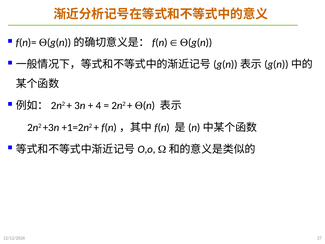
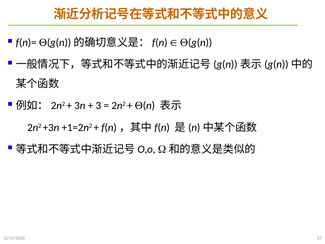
4: 4 -> 3 (98, 106)
